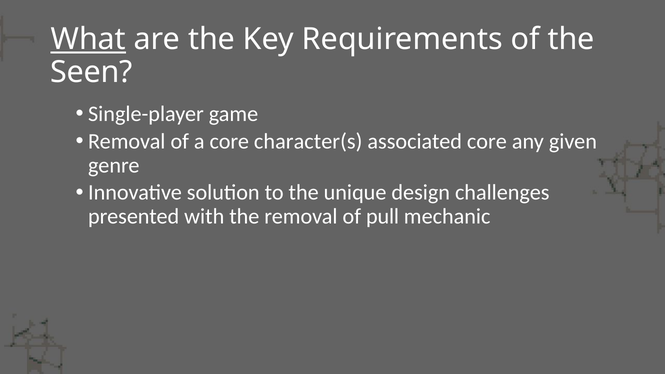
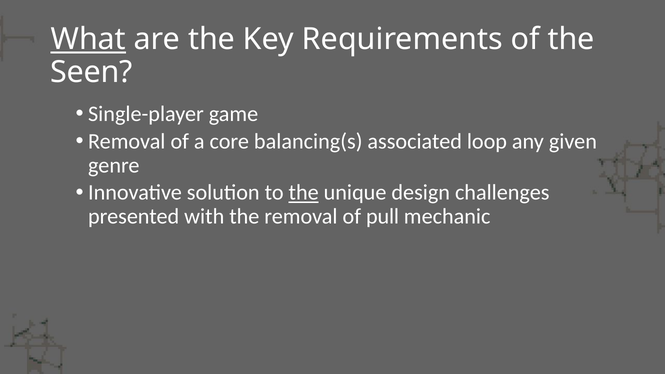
character(s: character(s -> balancing(s (308, 141)
associated core: core -> loop (487, 141)
the underline: none -> present (304, 193)
